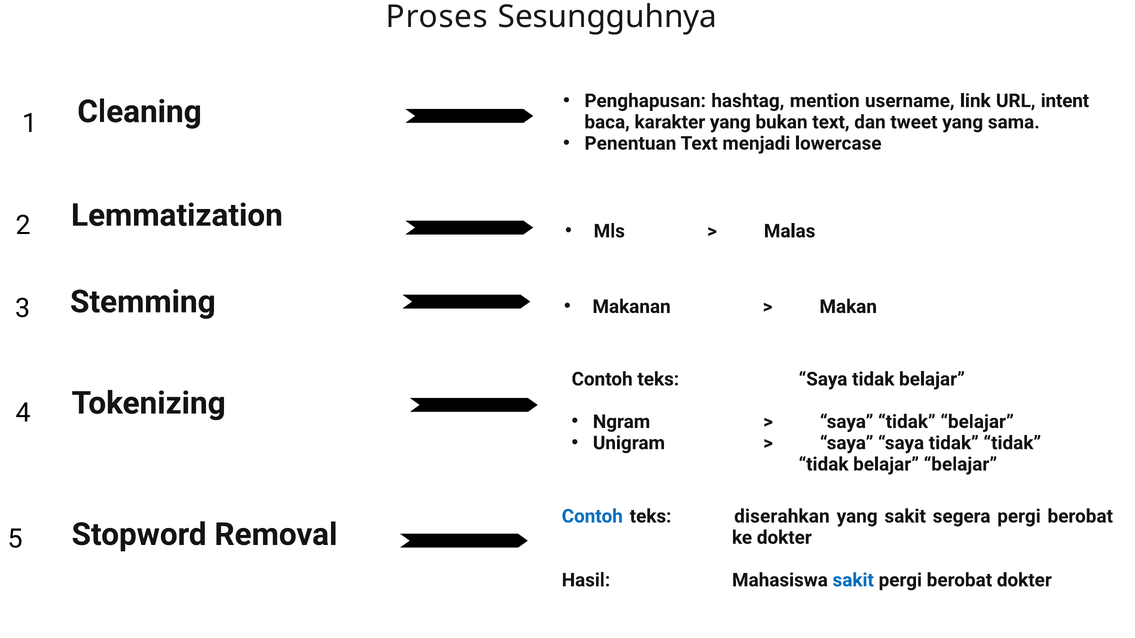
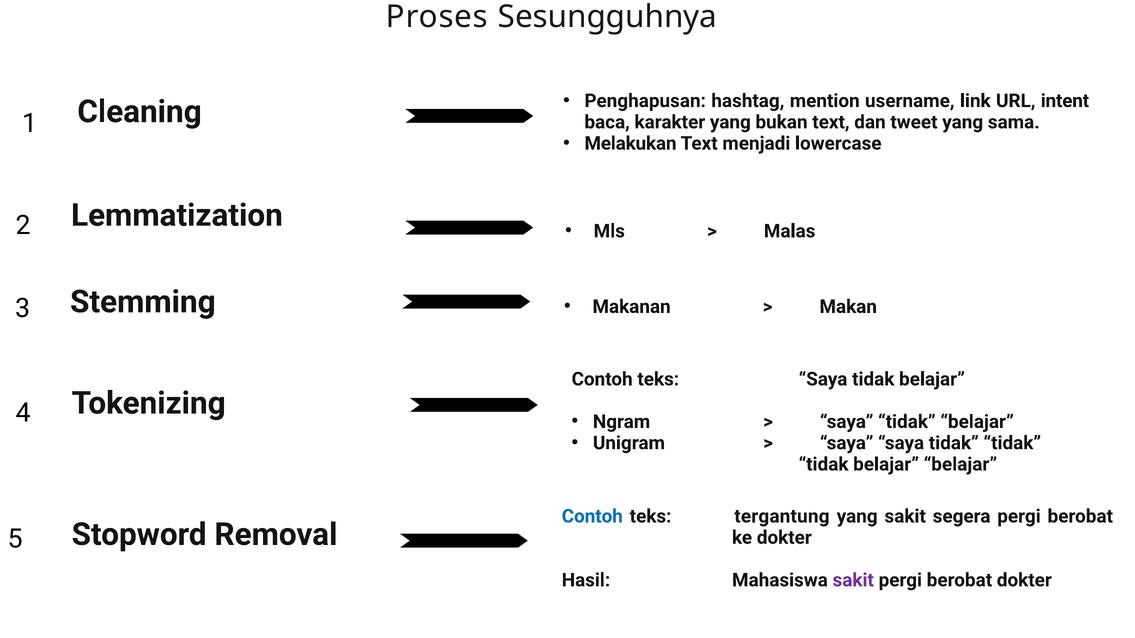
Penentuan: Penentuan -> Melakukan (630, 143)
diserahkan: diserahkan -> tergantung (782, 517)
sakit colour: blue -> purple (853, 580)
